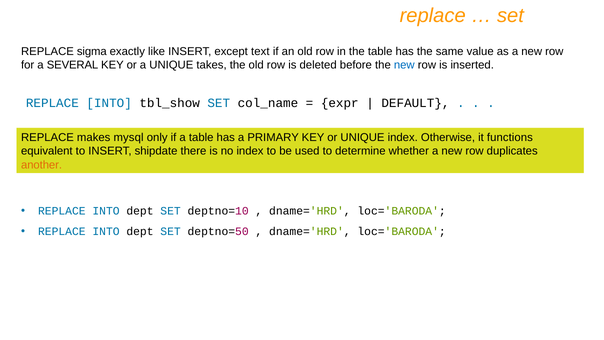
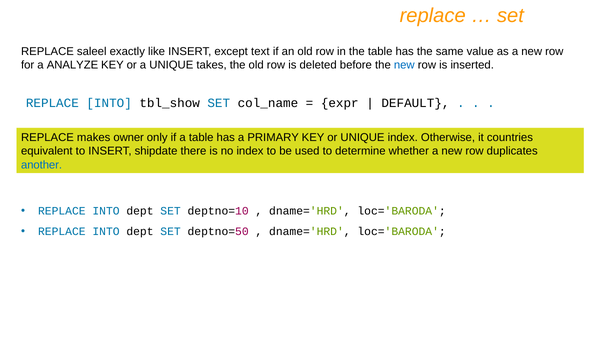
sigma: sigma -> saleel (92, 51)
SEVERAL: SEVERAL -> ANALYZE (72, 65)
mysql: mysql -> owner (129, 137)
functions: functions -> countries (510, 137)
another colour: orange -> blue (42, 165)
